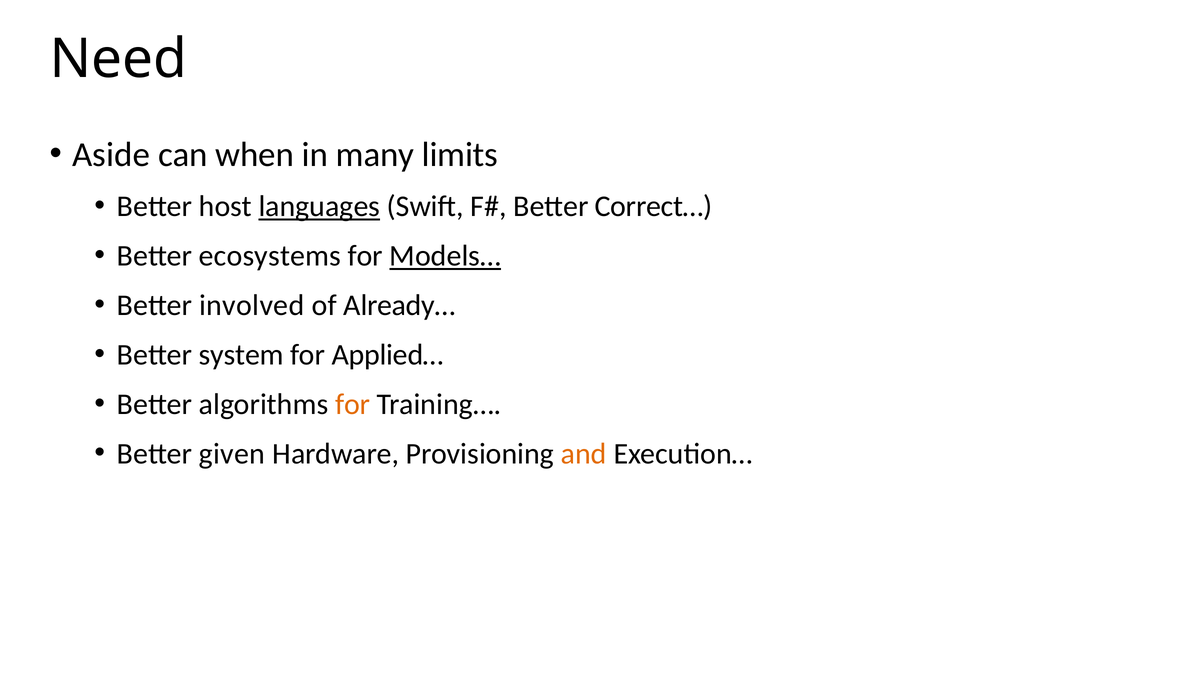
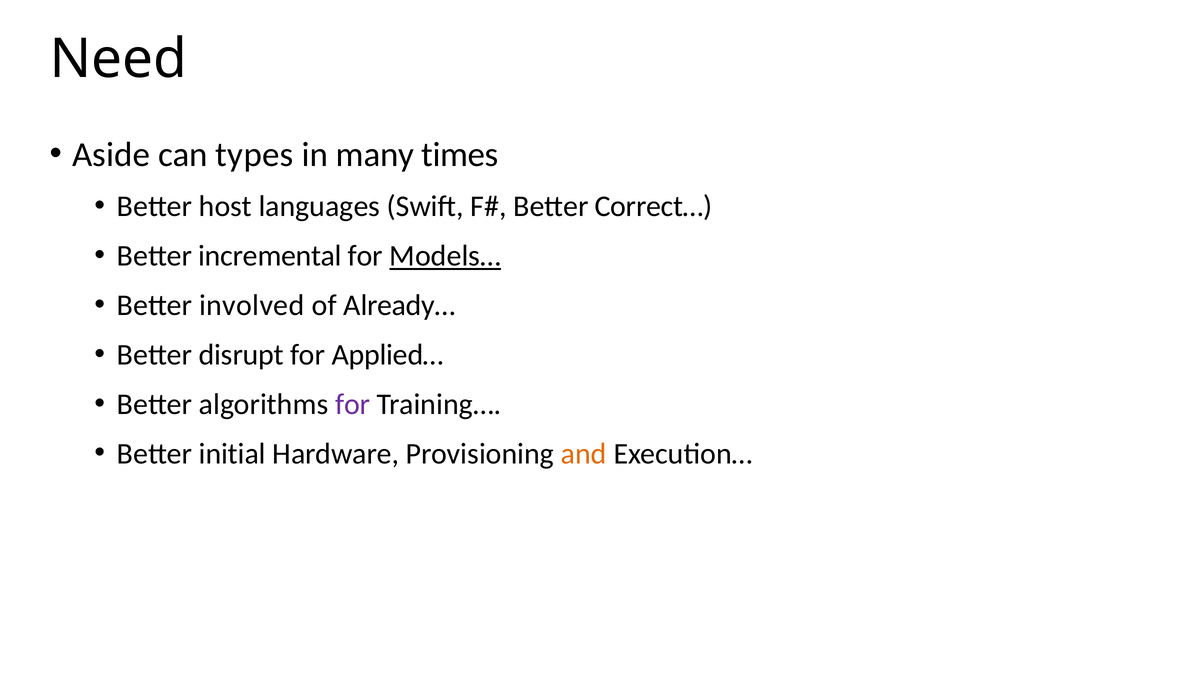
when: when -> types (254, 154)
limits: limits -> times (460, 154)
languages underline: present -> none (319, 206)
ecosystems: ecosystems -> incremental (270, 256)
system: system -> disrupt (241, 355)
for colour: orange -> purple (353, 404)
given: given -> initial (232, 453)
